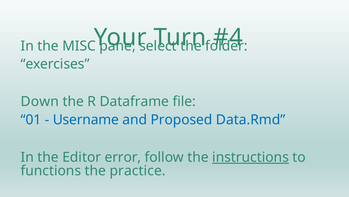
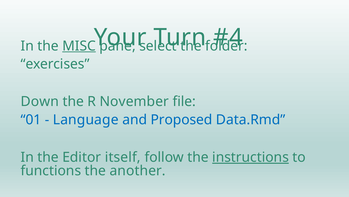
MISC underline: none -> present (79, 46)
Dataframe: Dataframe -> November (134, 101)
Username: Username -> Language (86, 119)
error: error -> itself (123, 157)
practice: practice -> another (138, 170)
